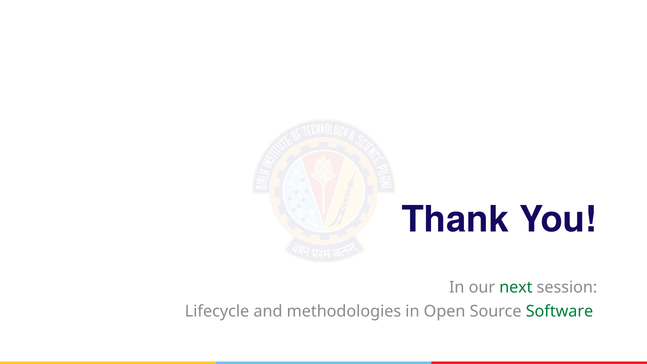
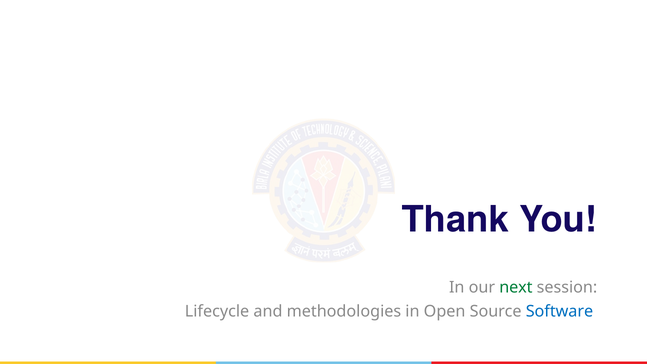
Software colour: green -> blue (559, 312)
